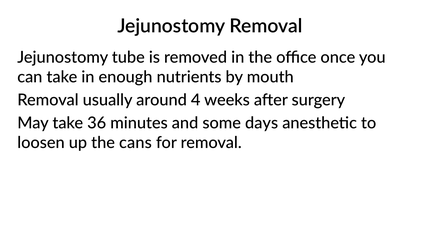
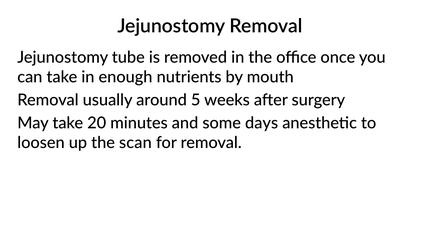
4: 4 -> 5 (196, 100)
36: 36 -> 20 (97, 123)
cans: cans -> scan (135, 142)
